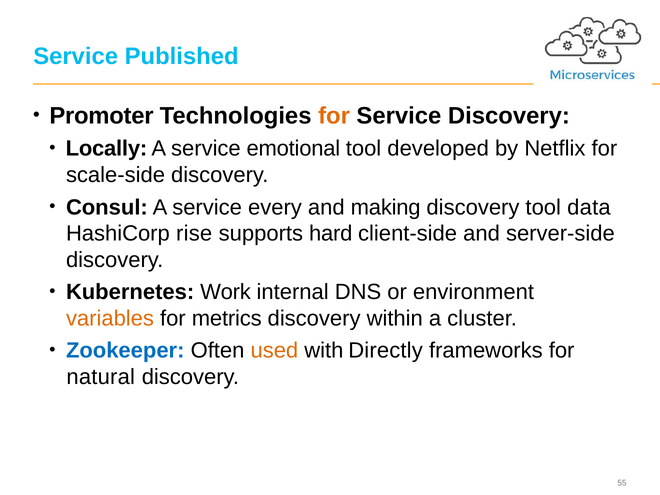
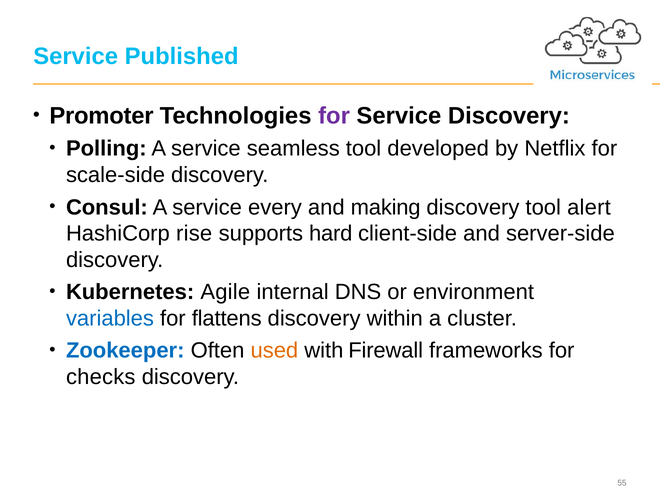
for colour: orange -> purple (334, 116)
Locally: Locally -> Polling (106, 149)
emotional: emotional -> seamless (293, 149)
data: data -> alert (589, 207)
Work: Work -> Agile (225, 292)
variables colour: orange -> blue (110, 319)
metrics: metrics -> flattens (227, 319)
Directly: Directly -> Firewall (386, 351)
natural: natural -> checks (101, 377)
